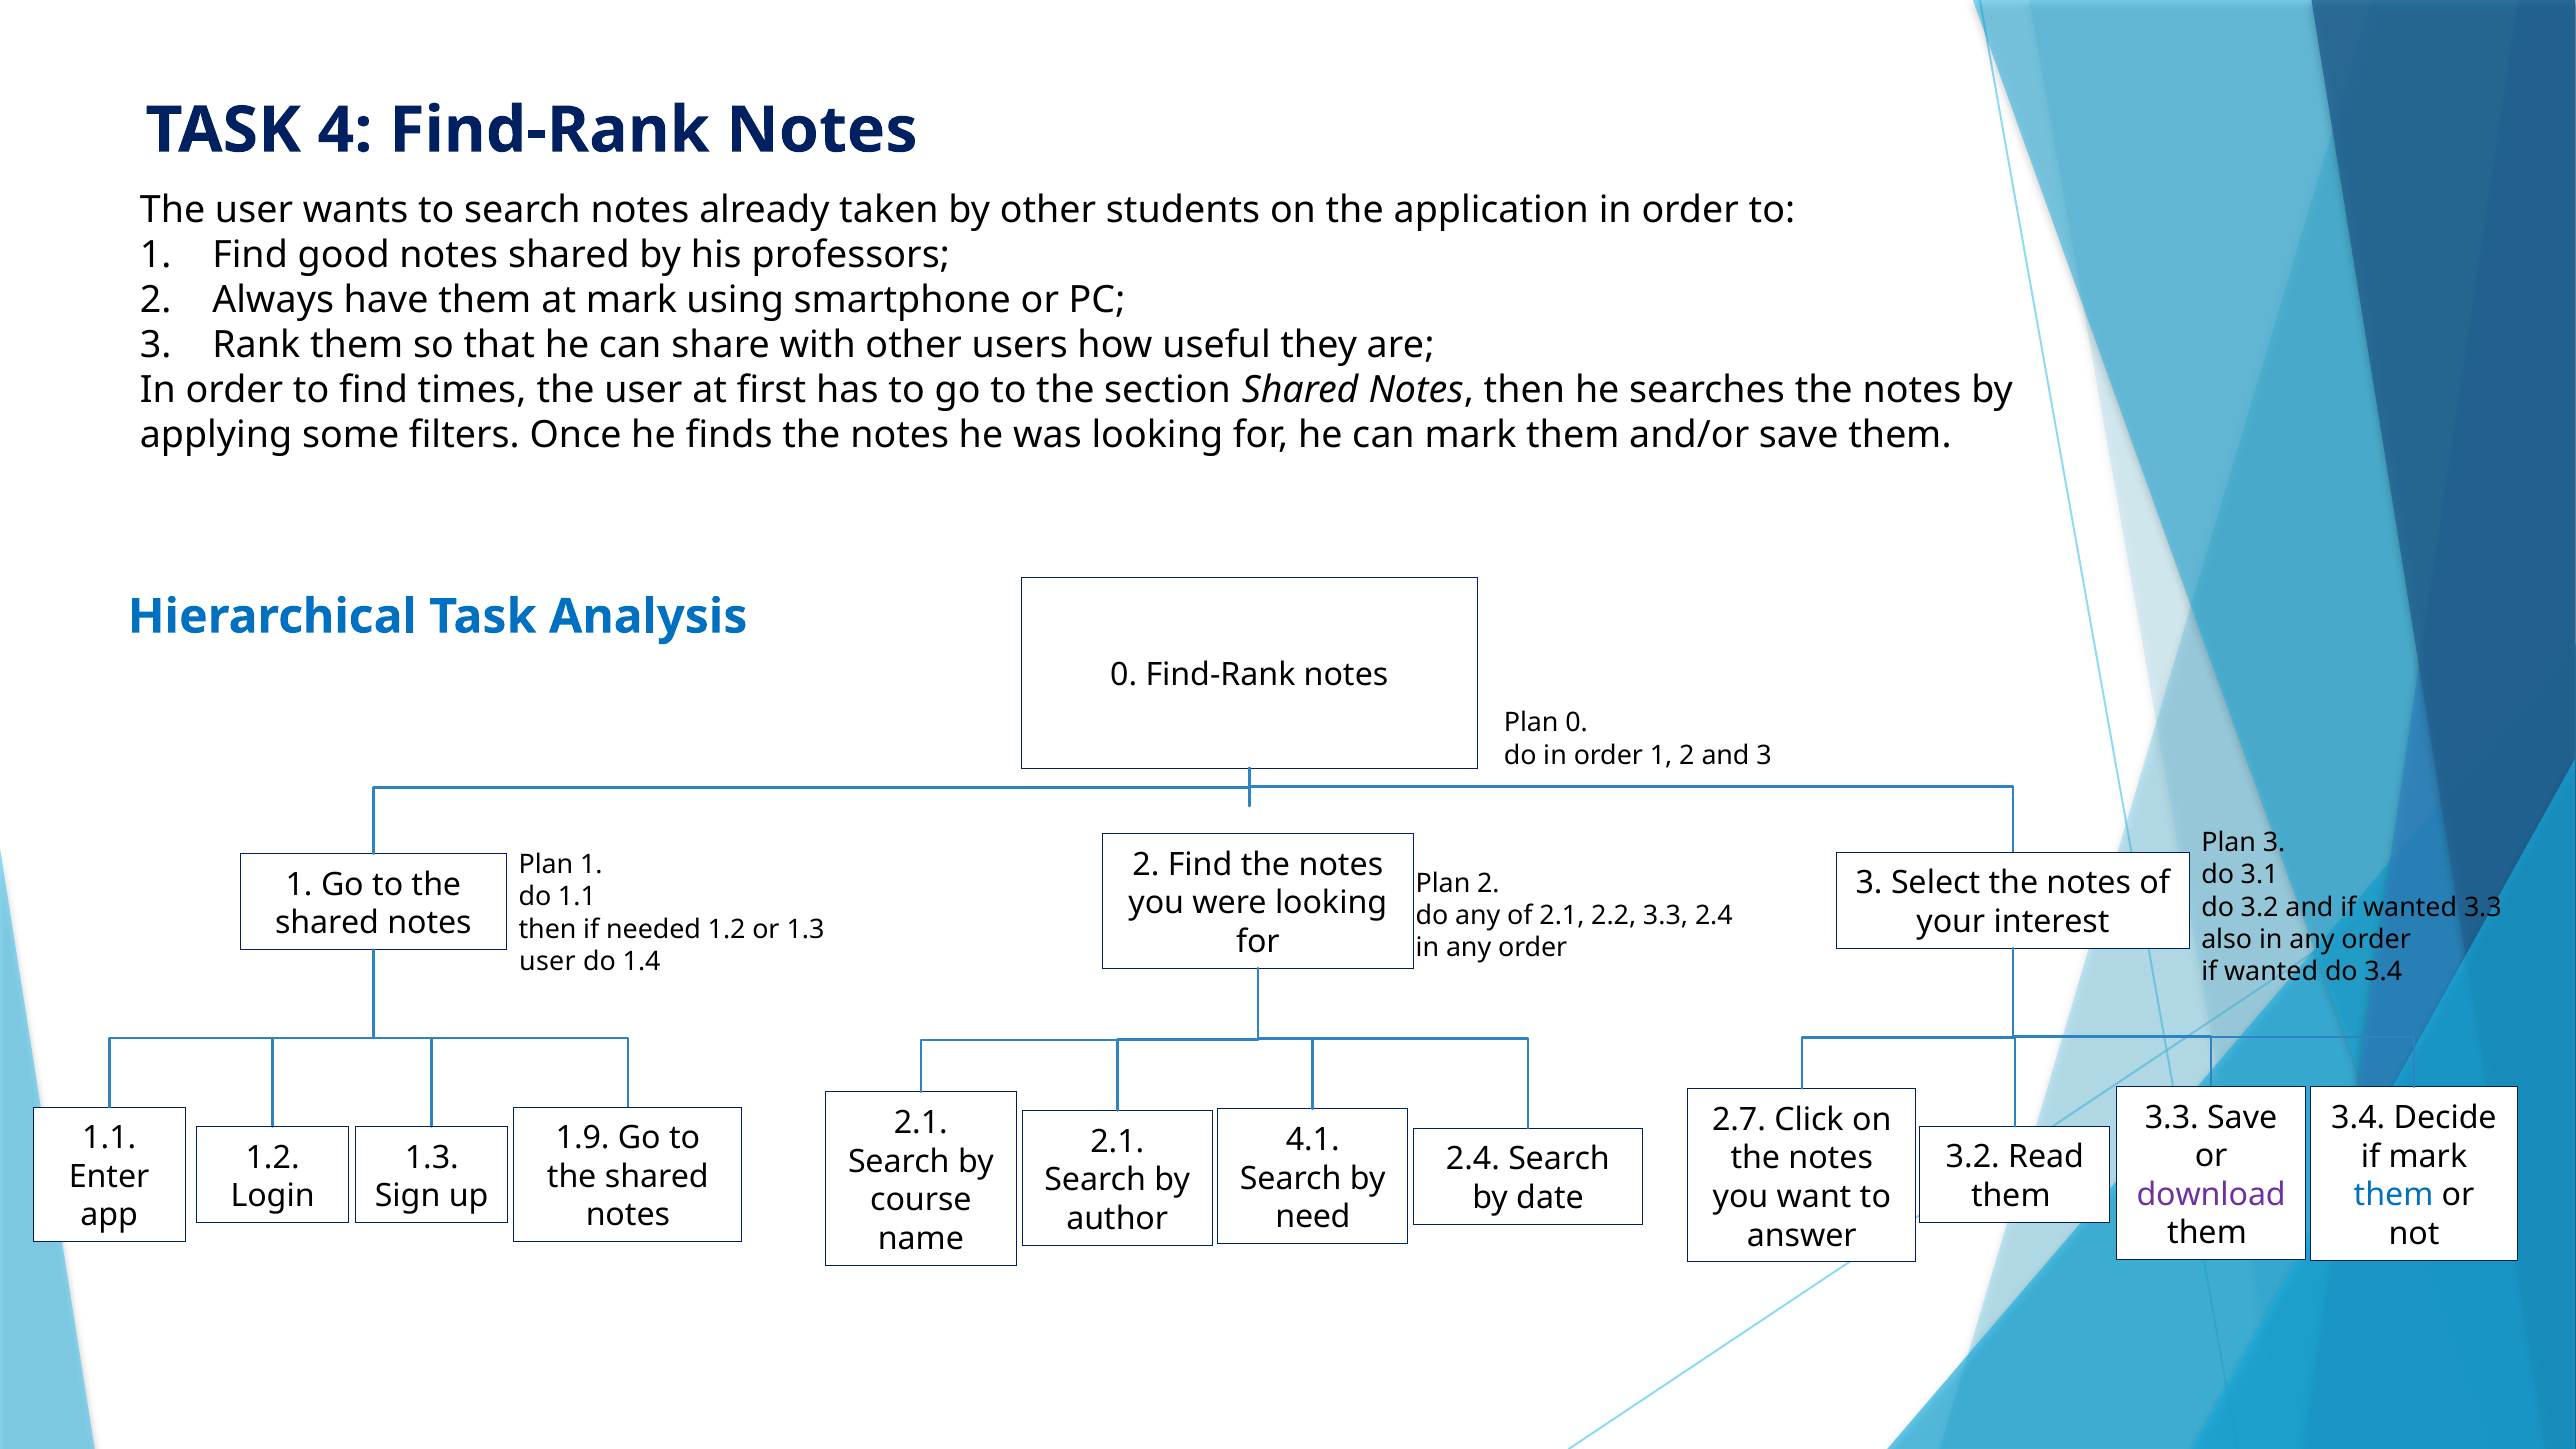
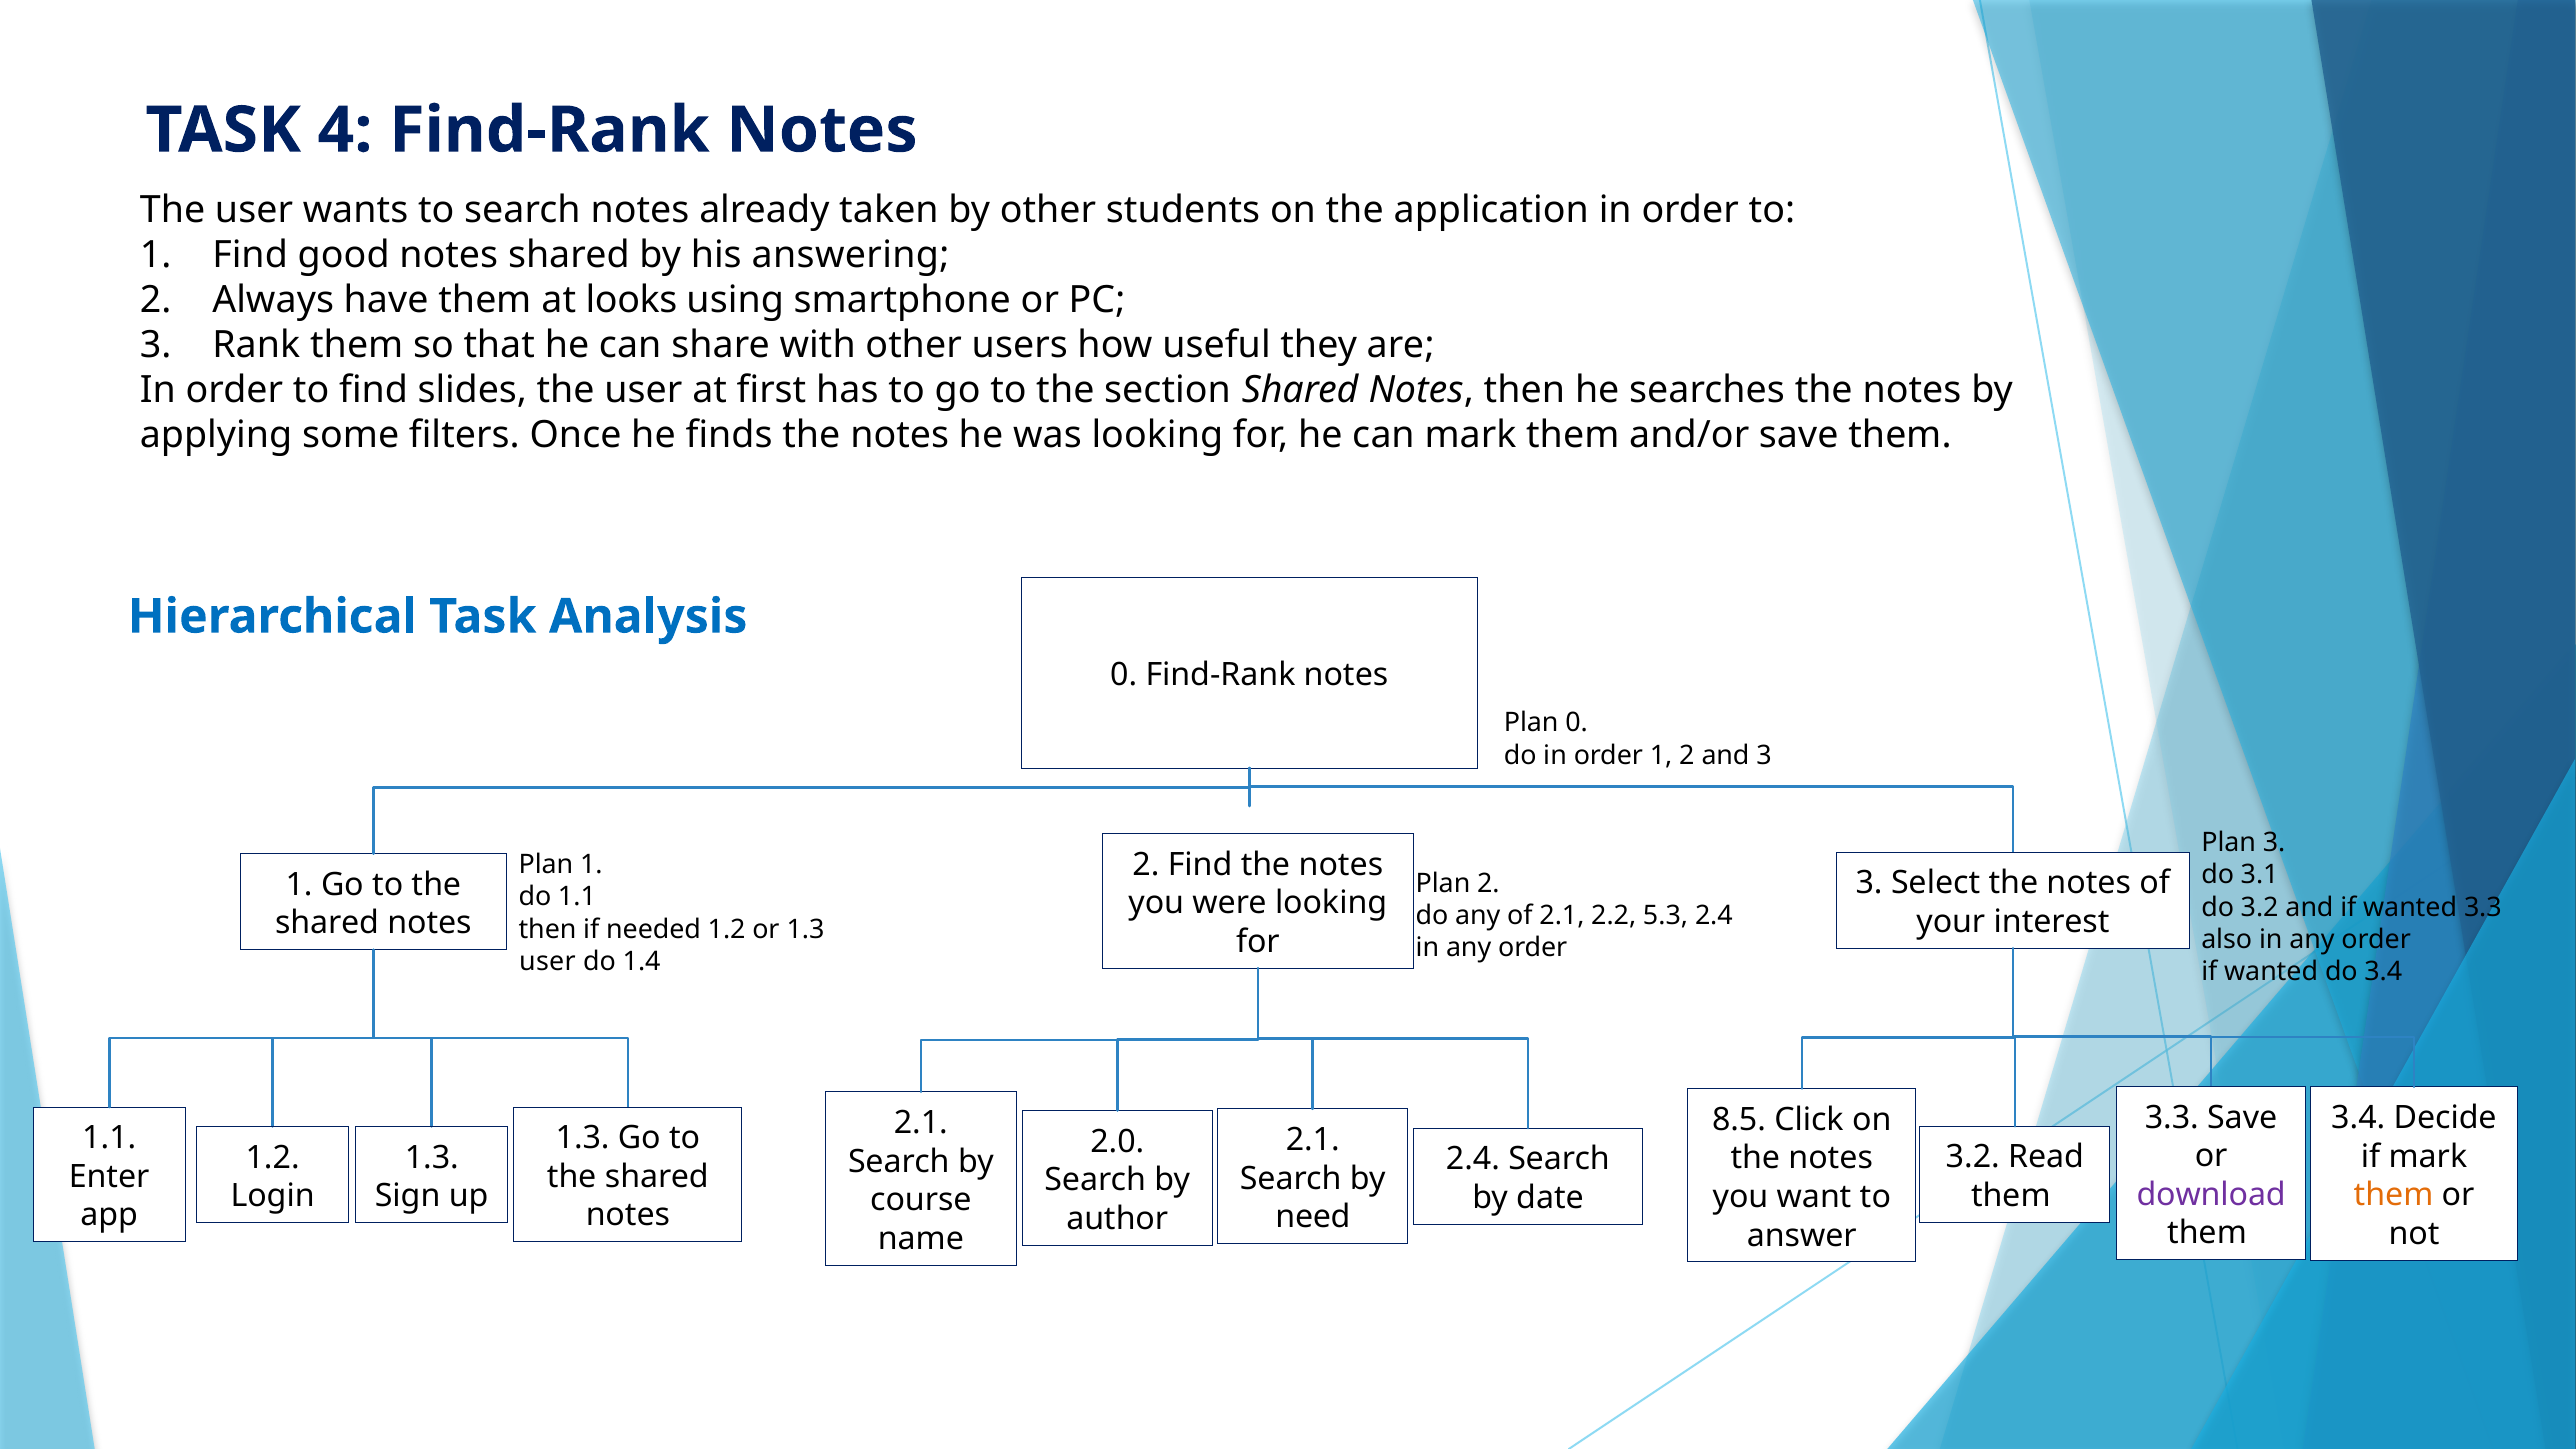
professors: professors -> answering (851, 255)
at mark: mark -> looks (632, 300)
times: times -> slides (472, 390)
2.2 3.3: 3.3 -> 5.3 (1666, 916)
2.7: 2.7 -> 8.5 (1739, 1120)
1.9: 1.9 -> 1.3 (583, 1138)
4.1: 4.1 -> 2.1 (1313, 1140)
2.1: 2.1 -> 2.0 (1117, 1141)
them colour: blue -> orange (2394, 1195)
